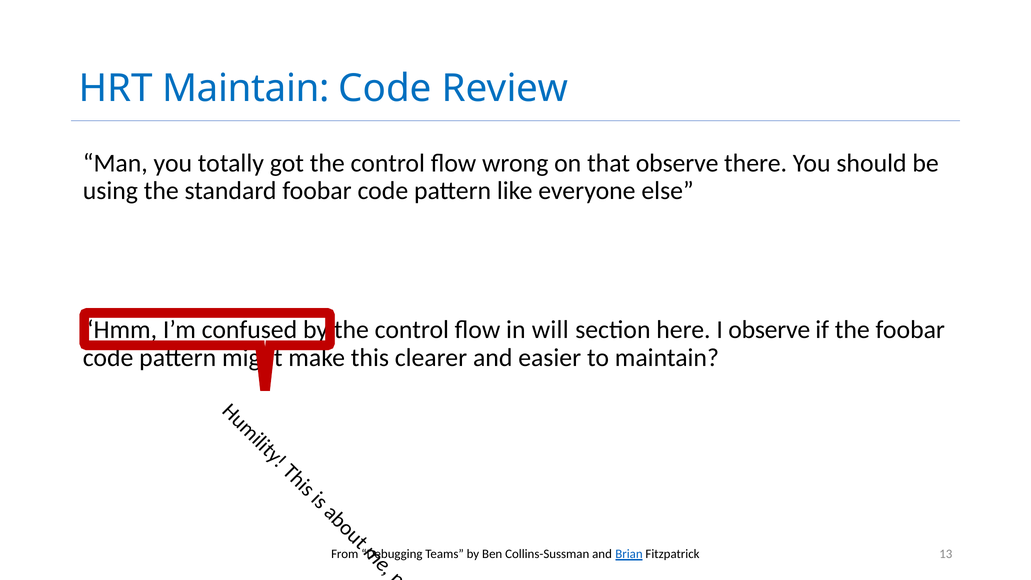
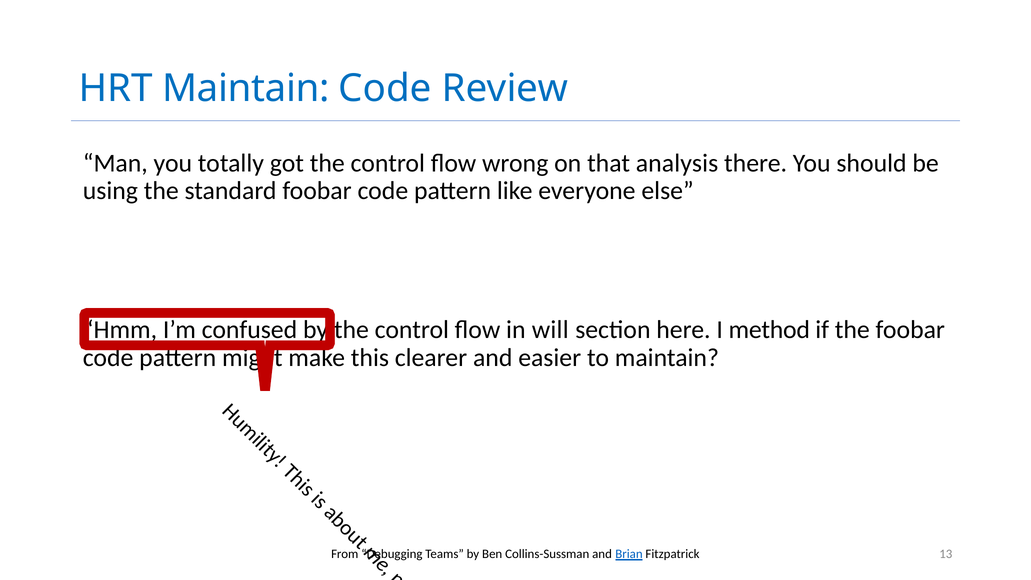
that observe: observe -> analysis (677, 163)
I observe: observe -> method (769, 330)
